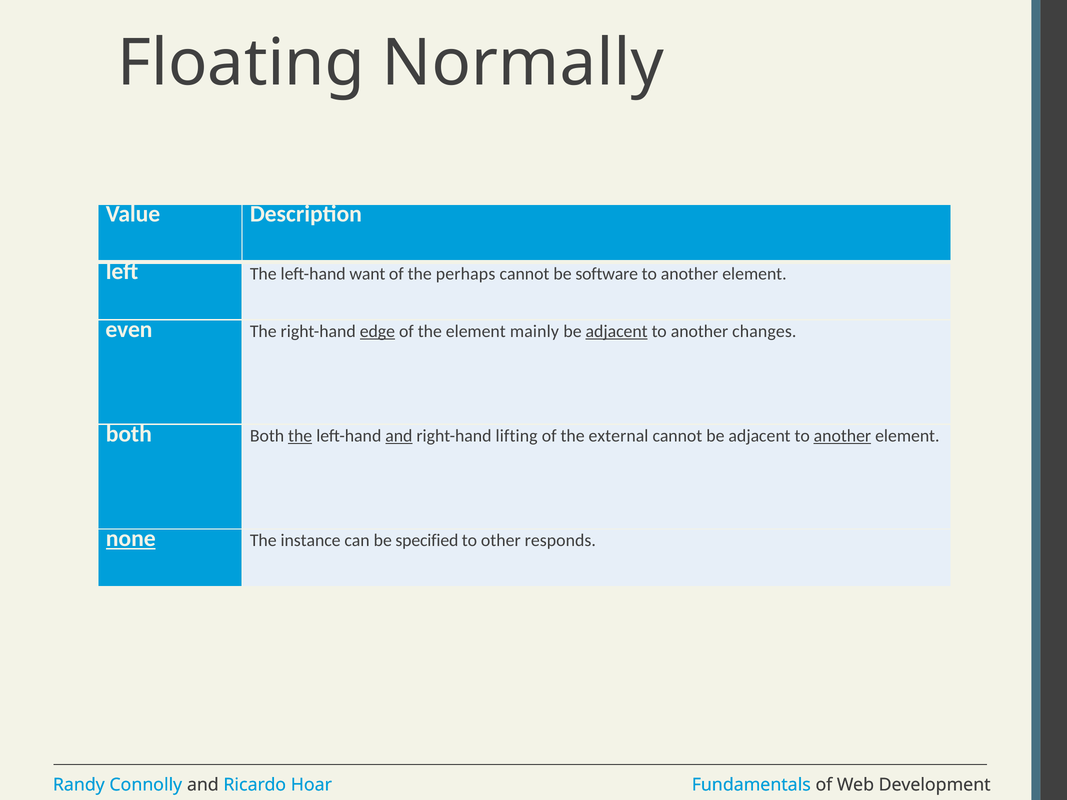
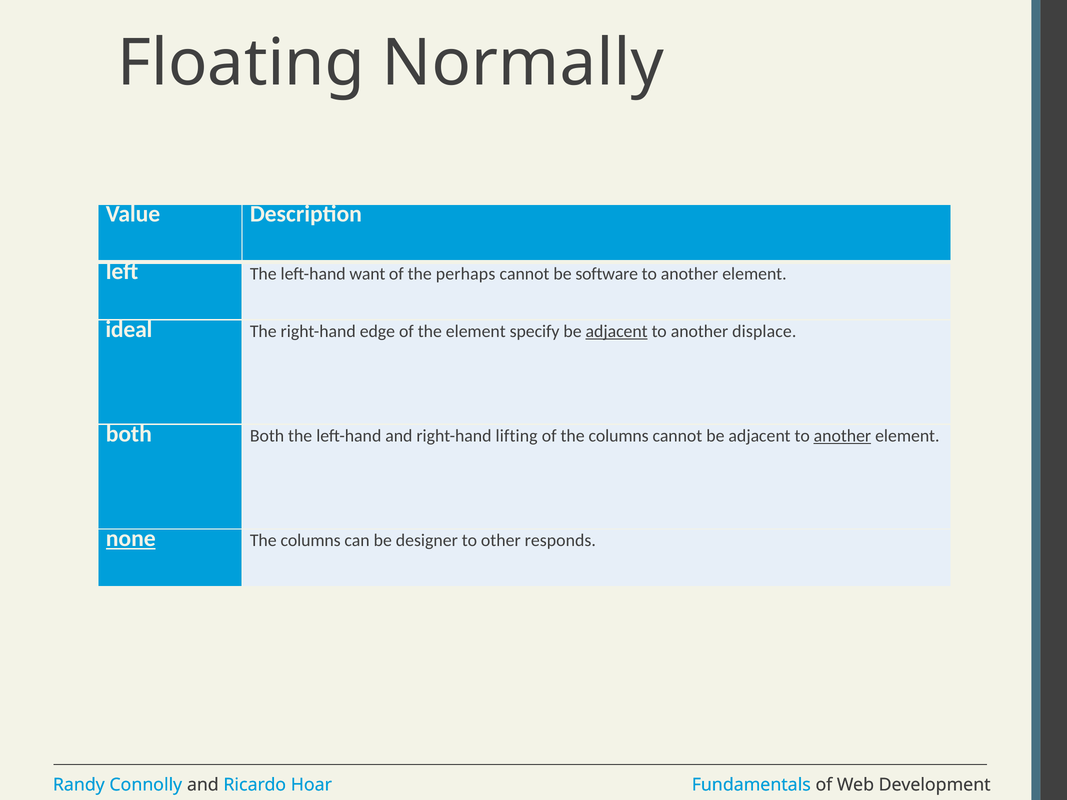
even: even -> ideal (129, 329)
edge underline: present -> none (377, 331)
mainly: mainly -> specify (535, 331)
changes: changes -> displace (764, 331)
the underline: present -> none (300, 436)
and underline: present -> none (399, 436)
of the external: external -> columns (619, 436)
instance: instance -> columns (311, 541)
specified: specified -> designer (427, 541)
